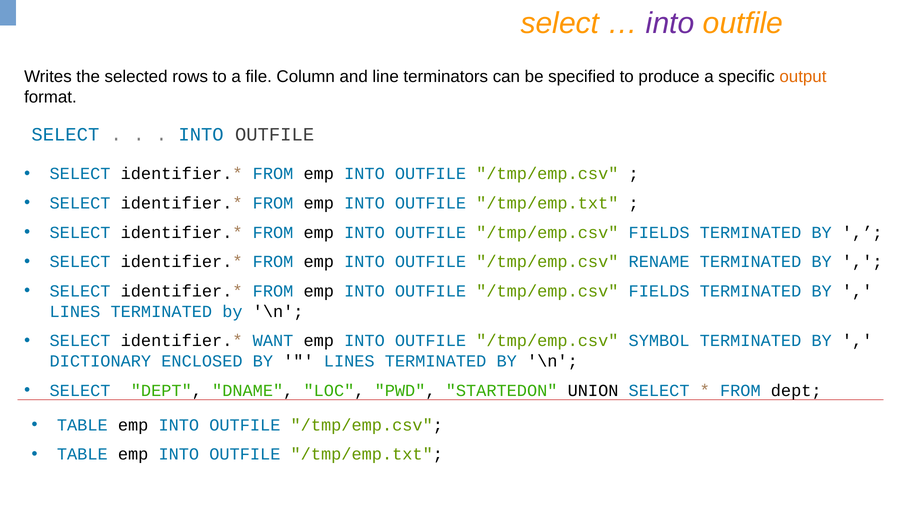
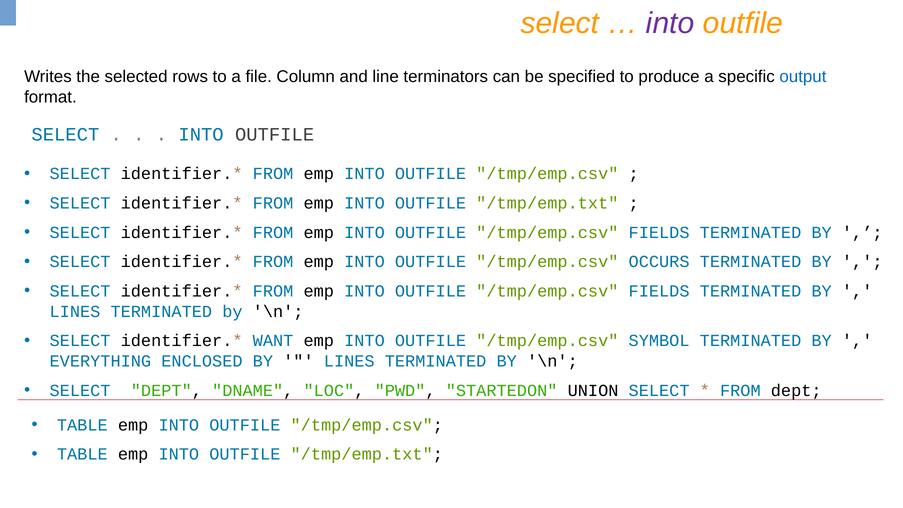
output colour: orange -> blue (803, 77)
RENAME: RENAME -> OCCURS (659, 262)
DICTIONARY: DICTIONARY -> EVERYTHING (100, 361)
